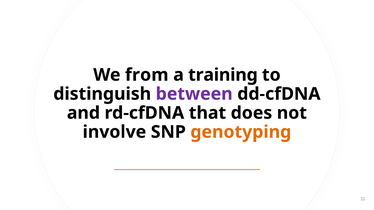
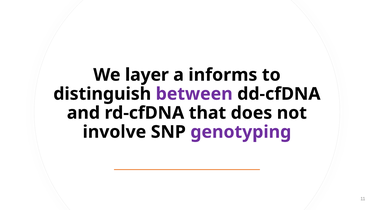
from: from -> layer (147, 75)
training: training -> informs (223, 75)
genotyping colour: orange -> purple (241, 132)
